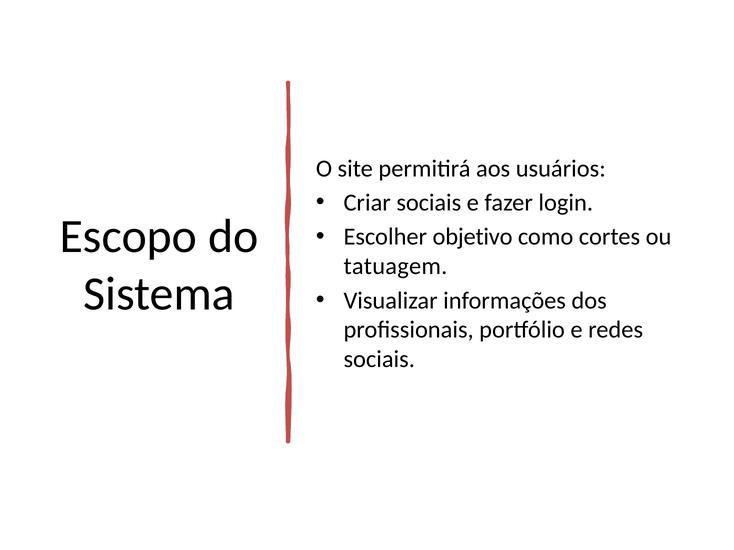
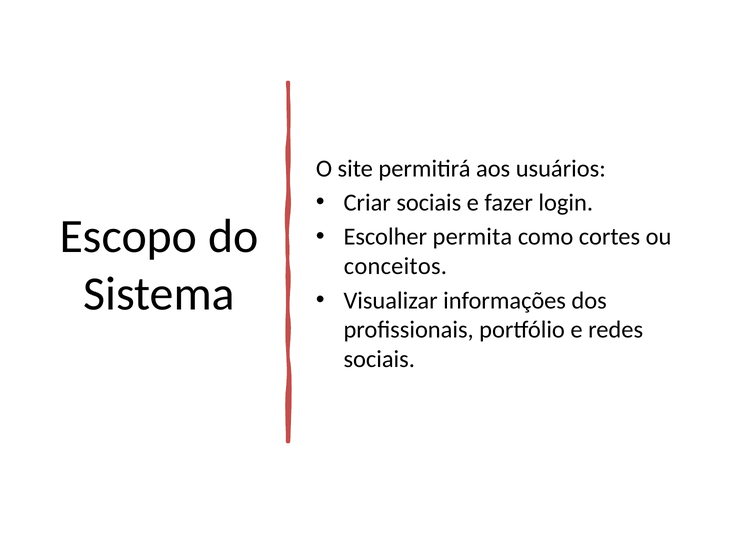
objetivo: objetivo -> permita (472, 237)
tatuagem: tatuagem -> conceitos (395, 266)
